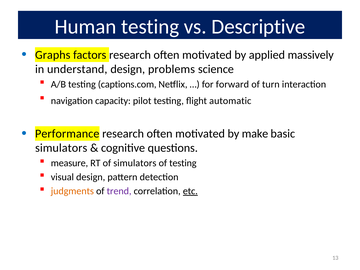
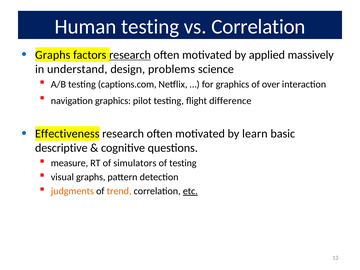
vs Descriptive: Descriptive -> Correlation (258, 27)
research underline: none -> present (130, 55)
for forward: forward -> graphics (232, 84)
turn: turn -> over (271, 84)
navigation capacity: capacity -> graphics (113, 101)
automatic: automatic -> difference (230, 101)
Performance: Performance -> Effectiveness (67, 134)
make: make -> learn (255, 134)
simulators: simulators -> descriptive (61, 148)
visual design: design -> graphs (91, 177)
trend colour: purple -> orange (119, 191)
